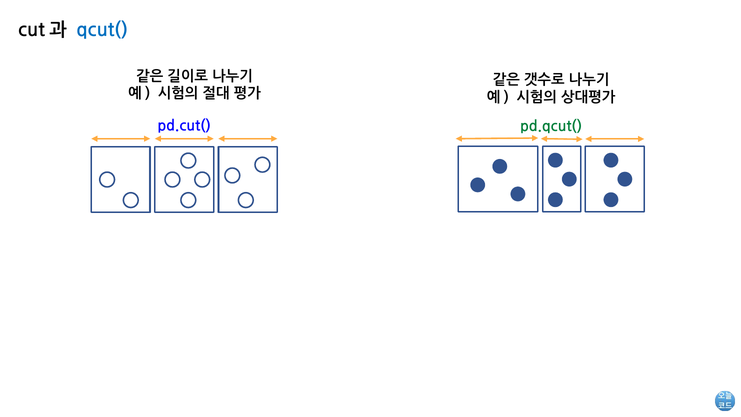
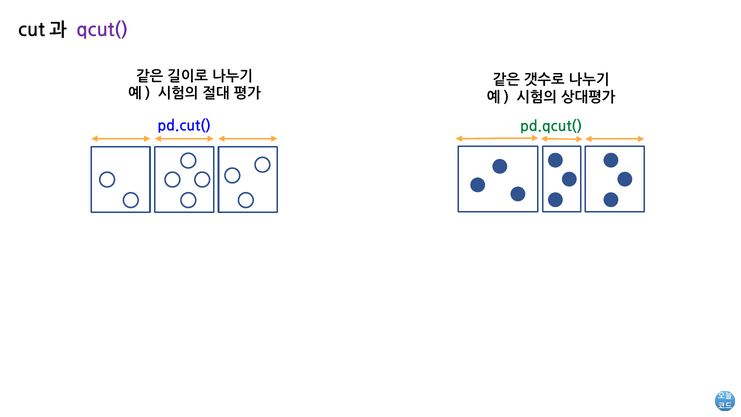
qcut( colour: blue -> purple (102, 30)
